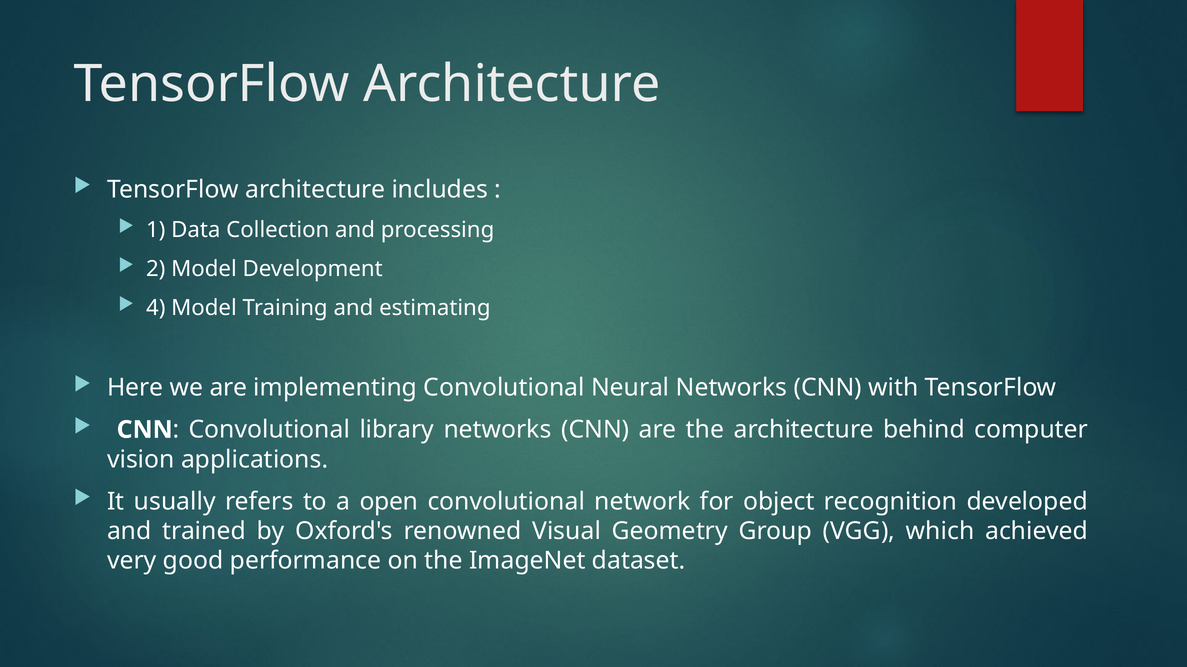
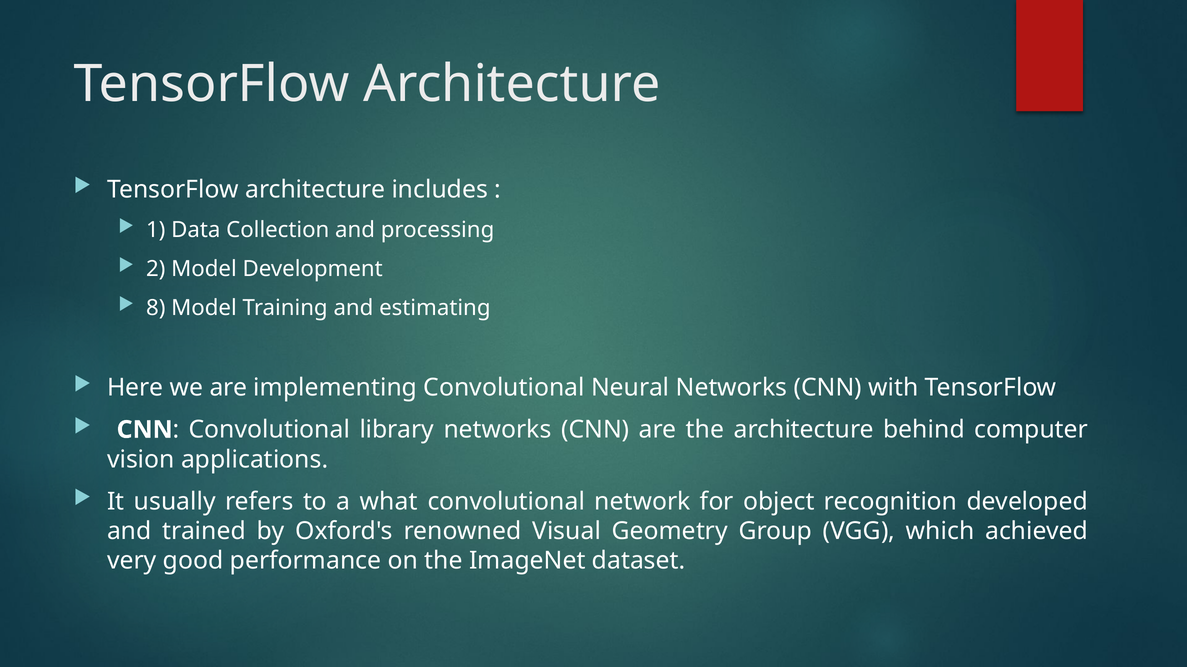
4: 4 -> 8 (156, 308)
open: open -> what (389, 502)
